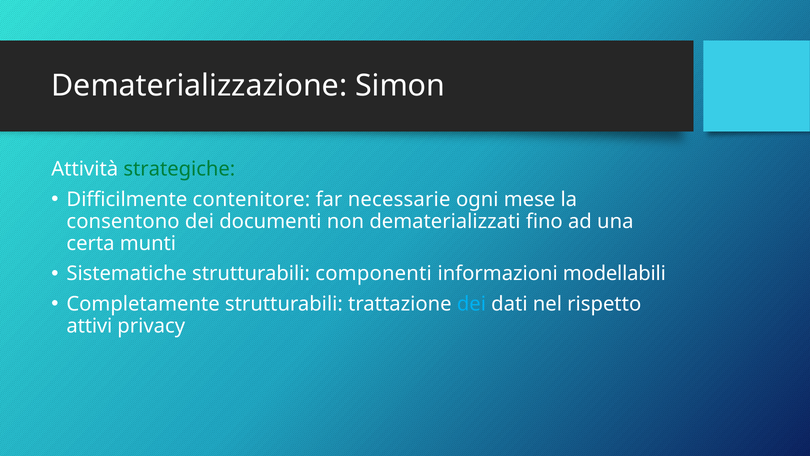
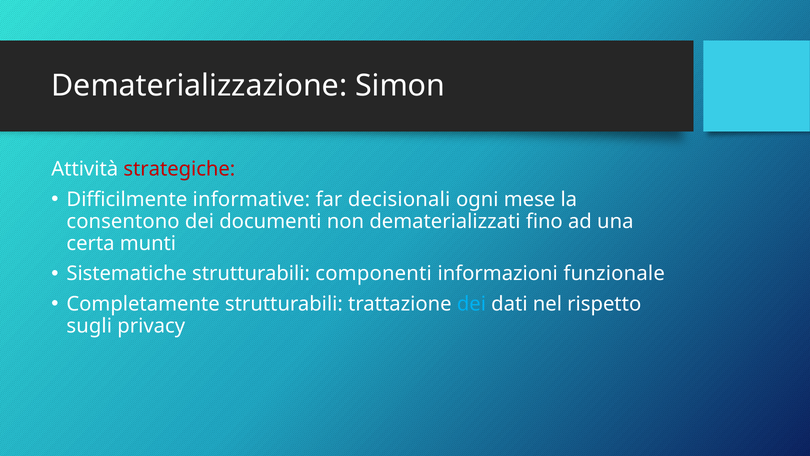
strategiche colour: green -> red (179, 169)
contenitore: contenitore -> informative (251, 199)
necessarie: necessarie -> decisionali (399, 199)
modellabili: modellabili -> funzionale (614, 273)
attivi: attivi -> sugli (89, 326)
